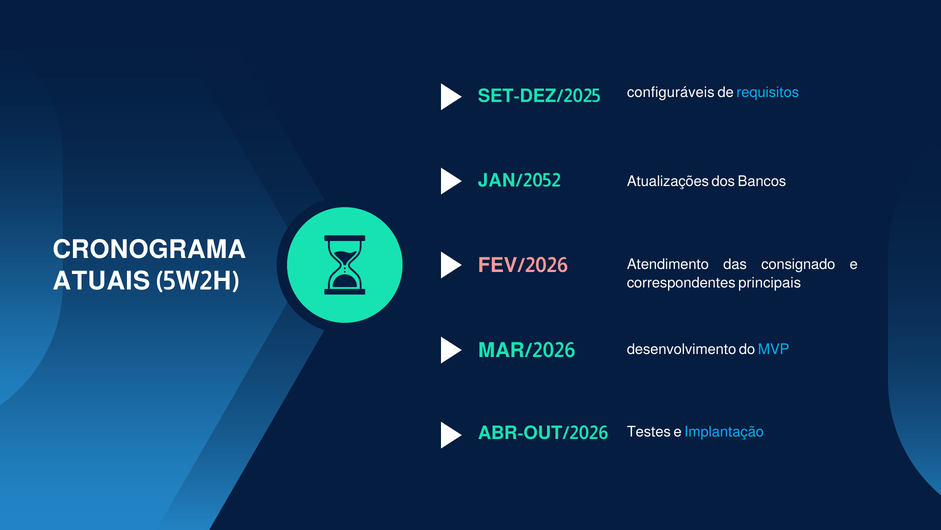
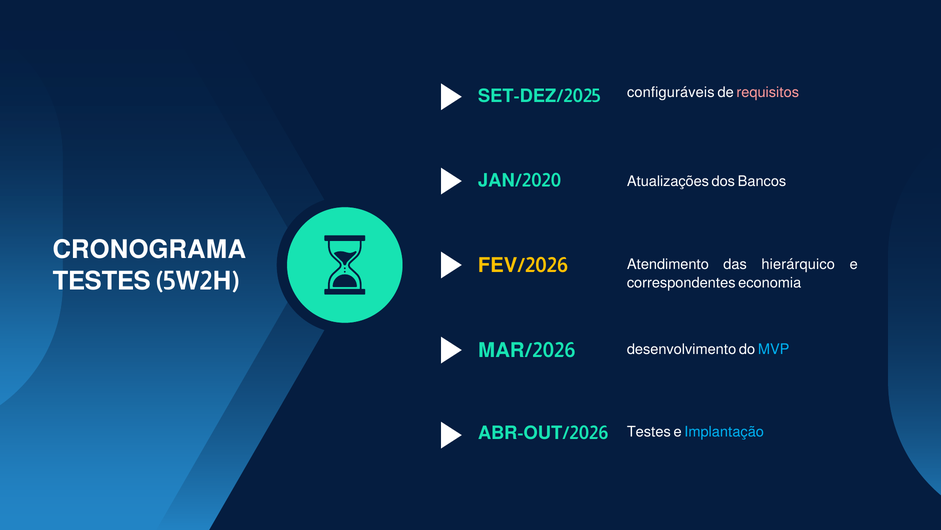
requisitos colour: light blue -> pink (768, 92)
JAN/2052: JAN/2052 -> JAN/2020 (520, 180)
FEV/2026 colour: pink -> yellow (523, 265)
consignado: consignado -> hierárquico (798, 264)
ATUAIS: ATUAIS -> TESTES (102, 281)
principais: principais -> economia (770, 283)
